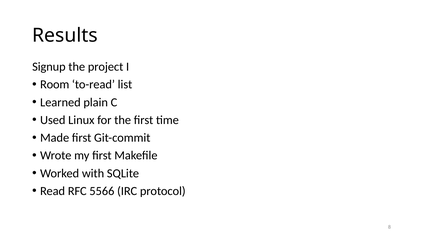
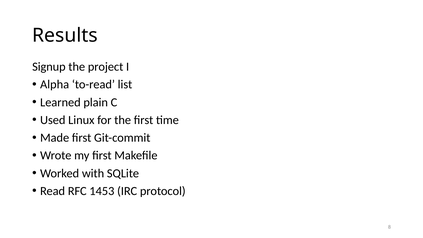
Room: Room -> Alpha (55, 85)
5566: 5566 -> 1453 (102, 191)
